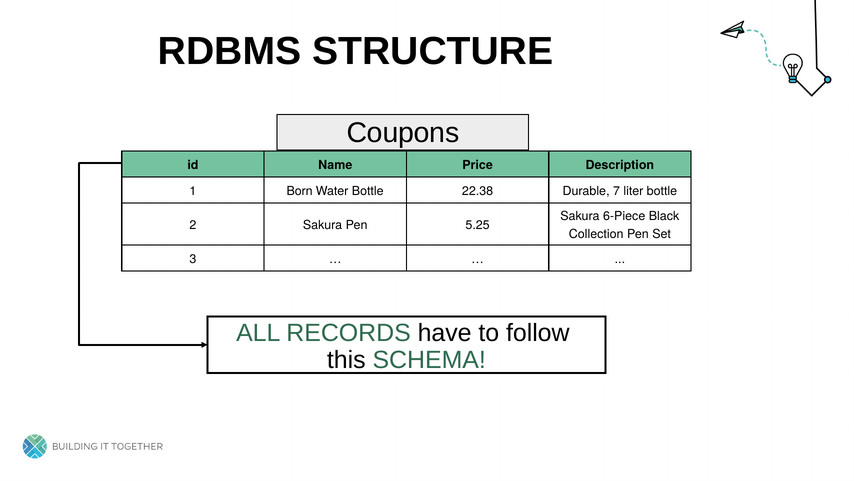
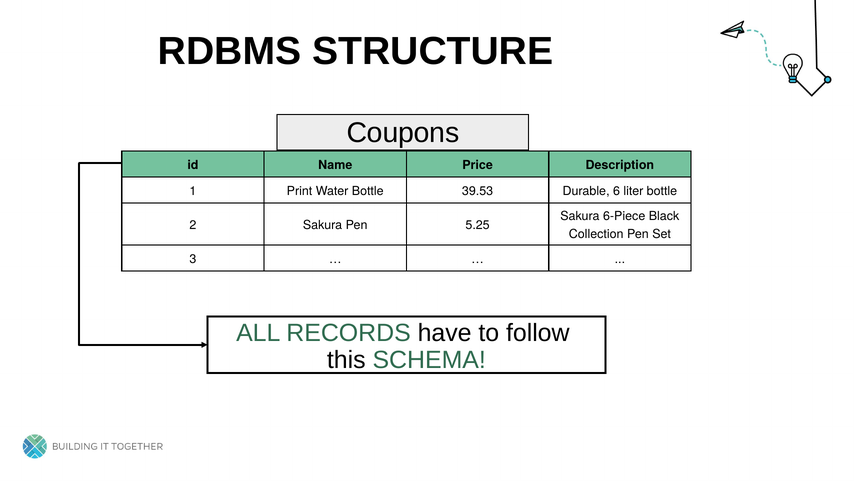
Born: Born -> Print (300, 191)
22.38: 22.38 -> 39.53 (478, 191)
7: 7 -> 6 (617, 191)
